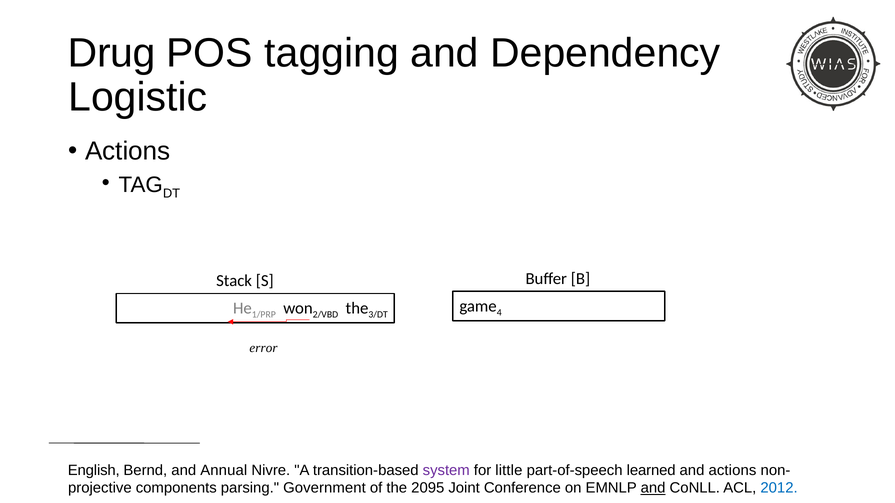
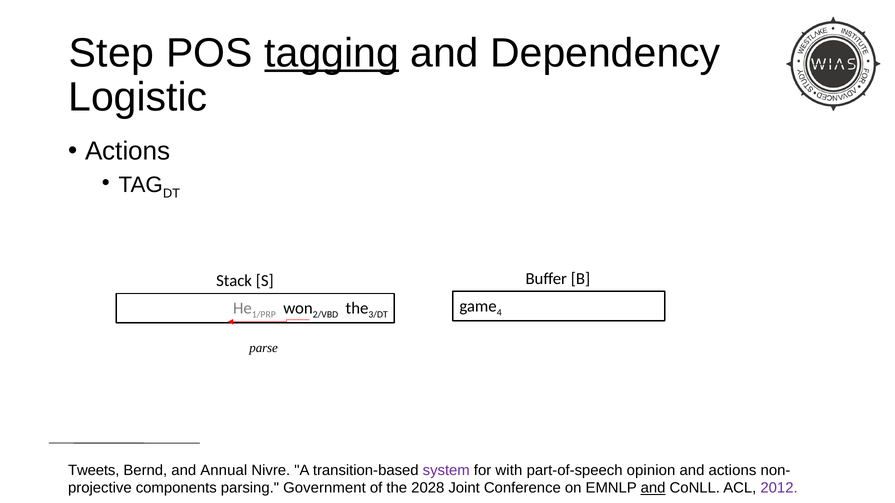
Drug: Drug -> Step (111, 53)
tagging underline: none -> present (332, 53)
error: error -> parse (264, 348)
English: English -> Tweets (94, 471)
little: little -> with (509, 471)
learned: learned -> opinion (651, 471)
2095: 2095 -> 2028 (428, 488)
2012 colour: blue -> purple (779, 488)
